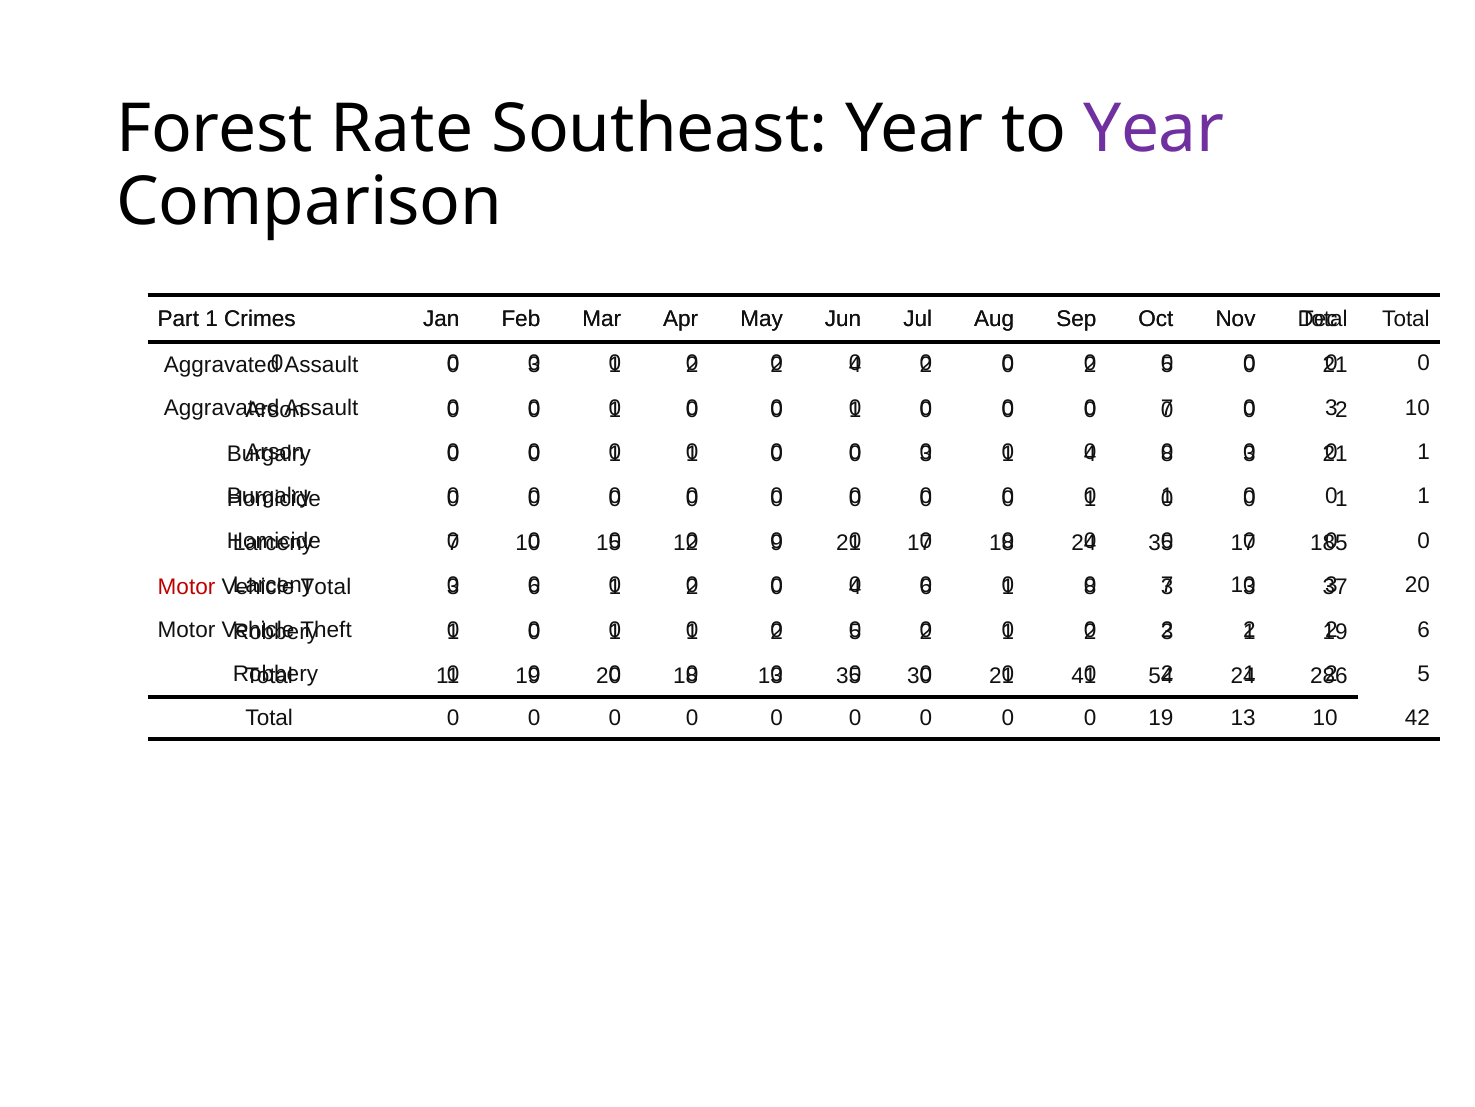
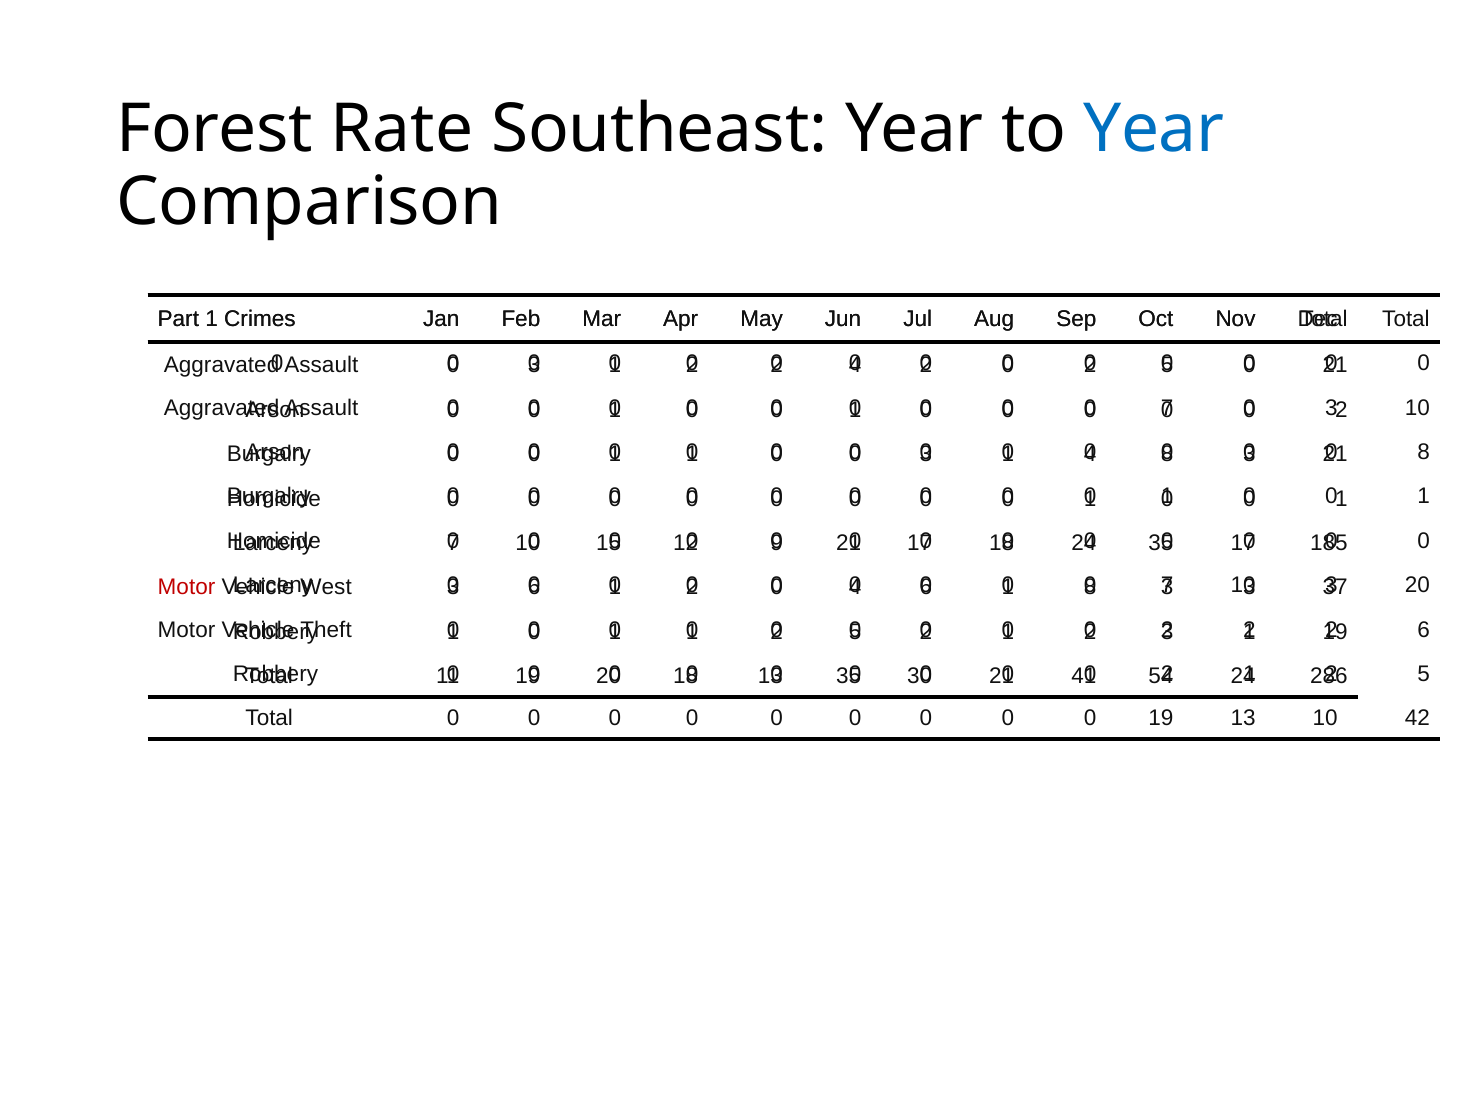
Year colour: purple -> blue (1154, 129)
1: 1 -> 8 (1424, 452)
Total: Total -> West (326, 587)
